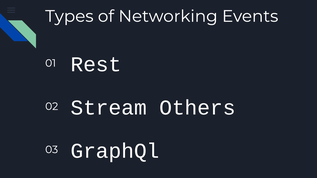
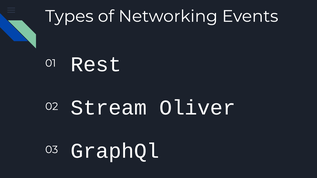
Others: Others -> Oliver (197, 108)
